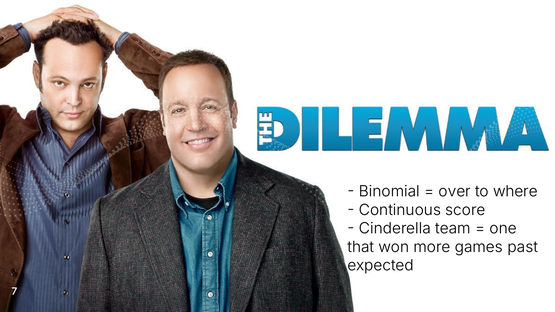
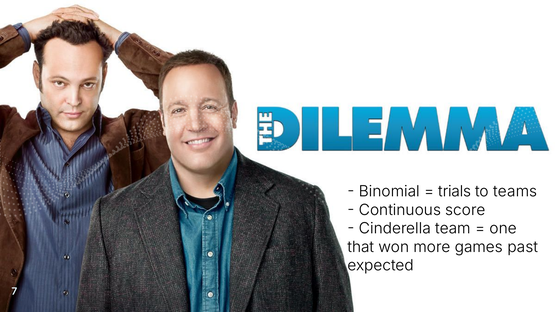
over: over -> trials (455, 192)
where: where -> teams (515, 192)
